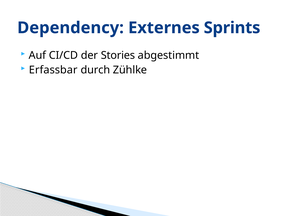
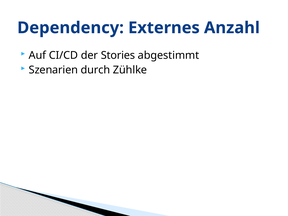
Sprints: Sprints -> Anzahl (232, 28)
Erfassbar: Erfassbar -> Szenarien (53, 70)
